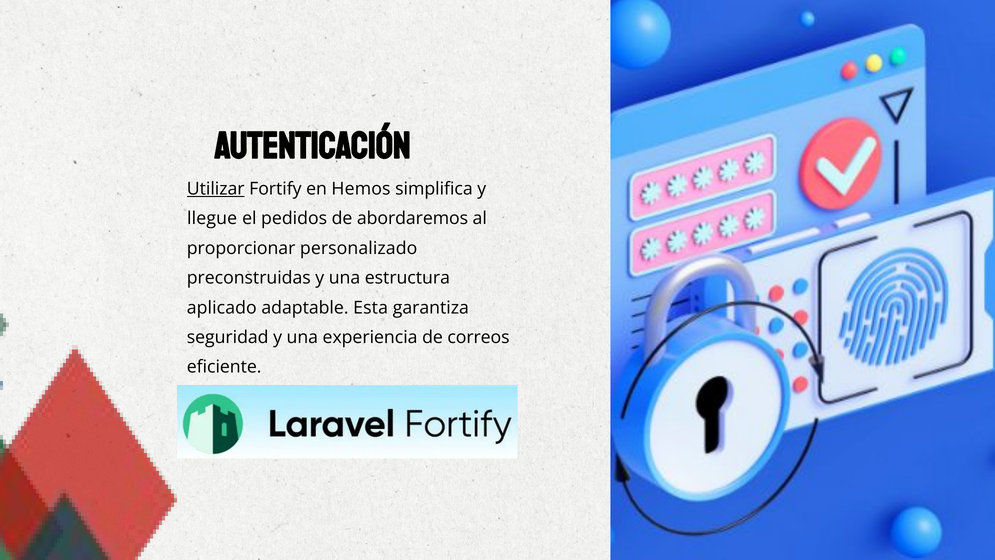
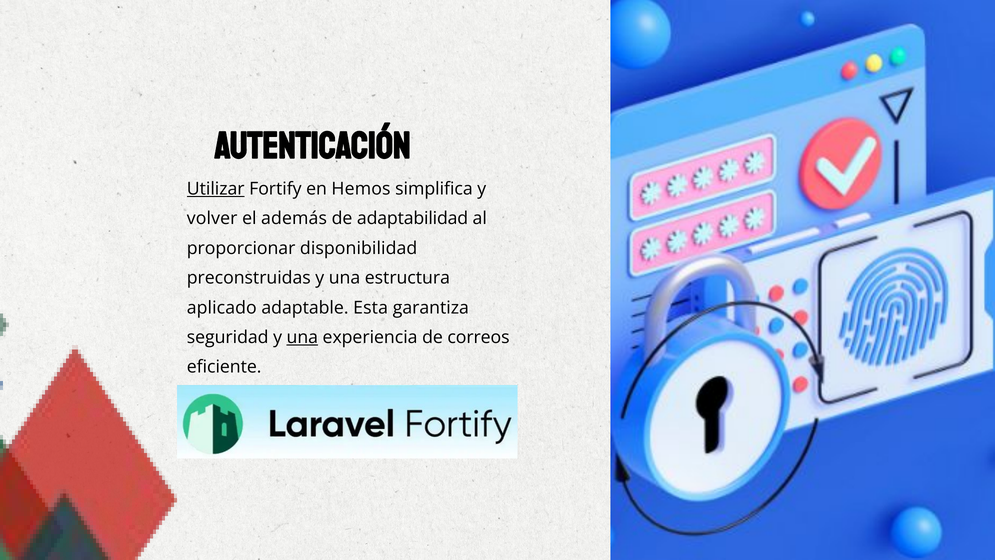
llegue: llegue -> volver (212, 218)
pedidos: pedidos -> además (294, 218)
abordaremos: abordaremos -> adaptabilidad (413, 218)
personalizado: personalizado -> disponibilidad (359, 248)
una underline: none -> present (302, 337)
